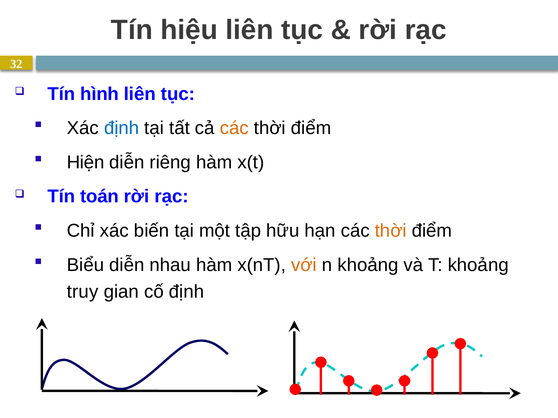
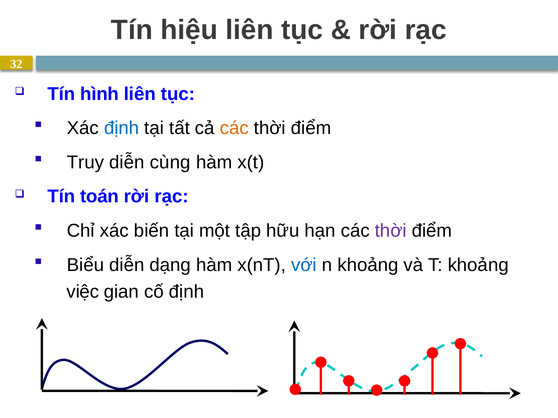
Hiện: Hiện -> Truy (85, 163)
riêng: riêng -> cùng (170, 163)
thời colour: orange -> purple (391, 231)
nhau: nhau -> dạng (170, 265)
với colour: orange -> blue (304, 265)
truy: truy -> việc (83, 292)
